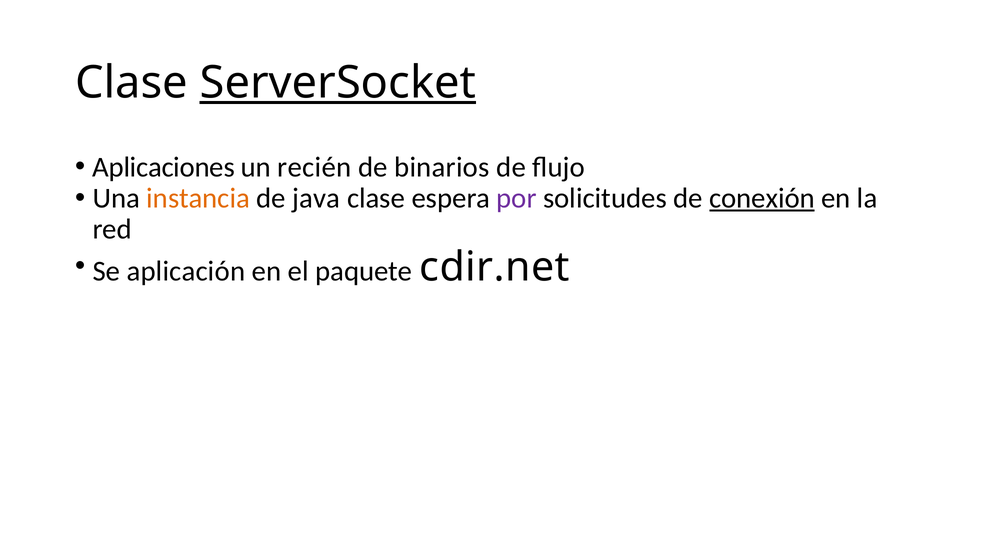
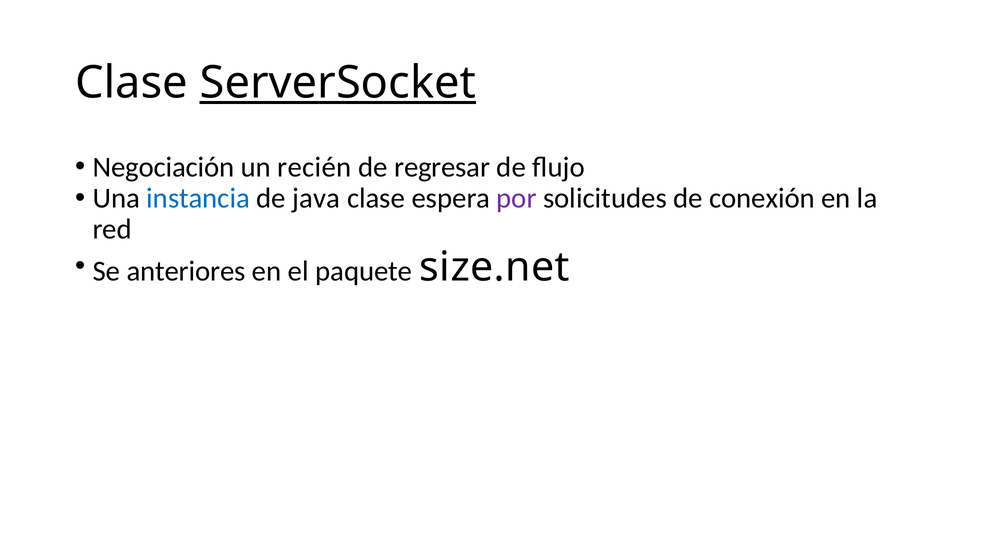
Aplicaciones: Aplicaciones -> Negociación (163, 167)
binarios: binarios -> regresar (442, 167)
instancia colour: orange -> blue (198, 198)
conexión underline: present -> none (762, 198)
aplicación: aplicación -> anteriores (186, 271)
cdir.net: cdir.net -> size.net (495, 267)
